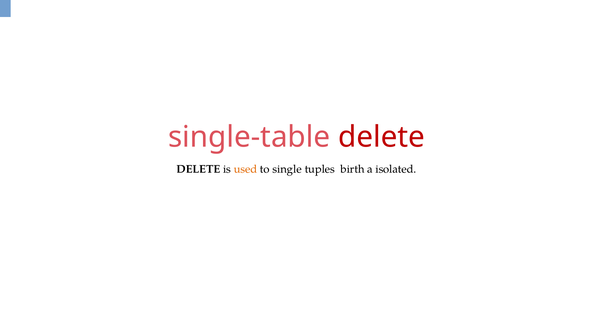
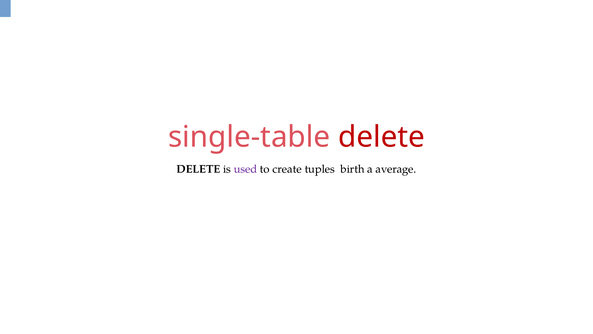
used colour: orange -> purple (245, 169)
single: single -> create (287, 169)
isolated: isolated -> average (396, 169)
